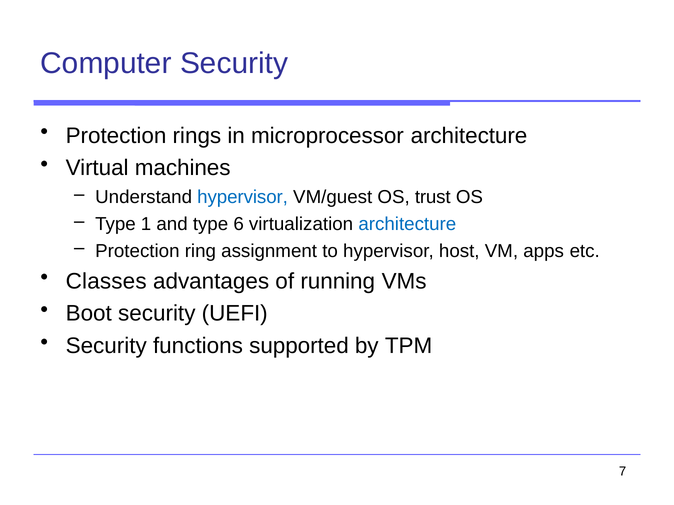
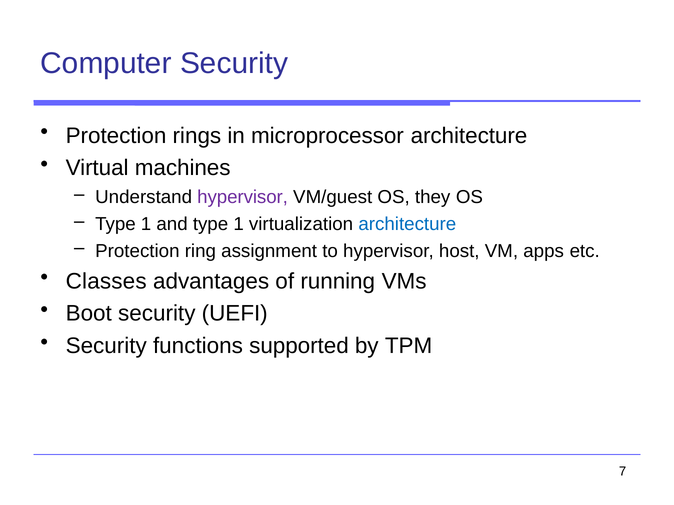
hypervisor colour: blue -> purple (243, 197)
trust: trust -> they (433, 197)
and type 6: 6 -> 1 (239, 224)
